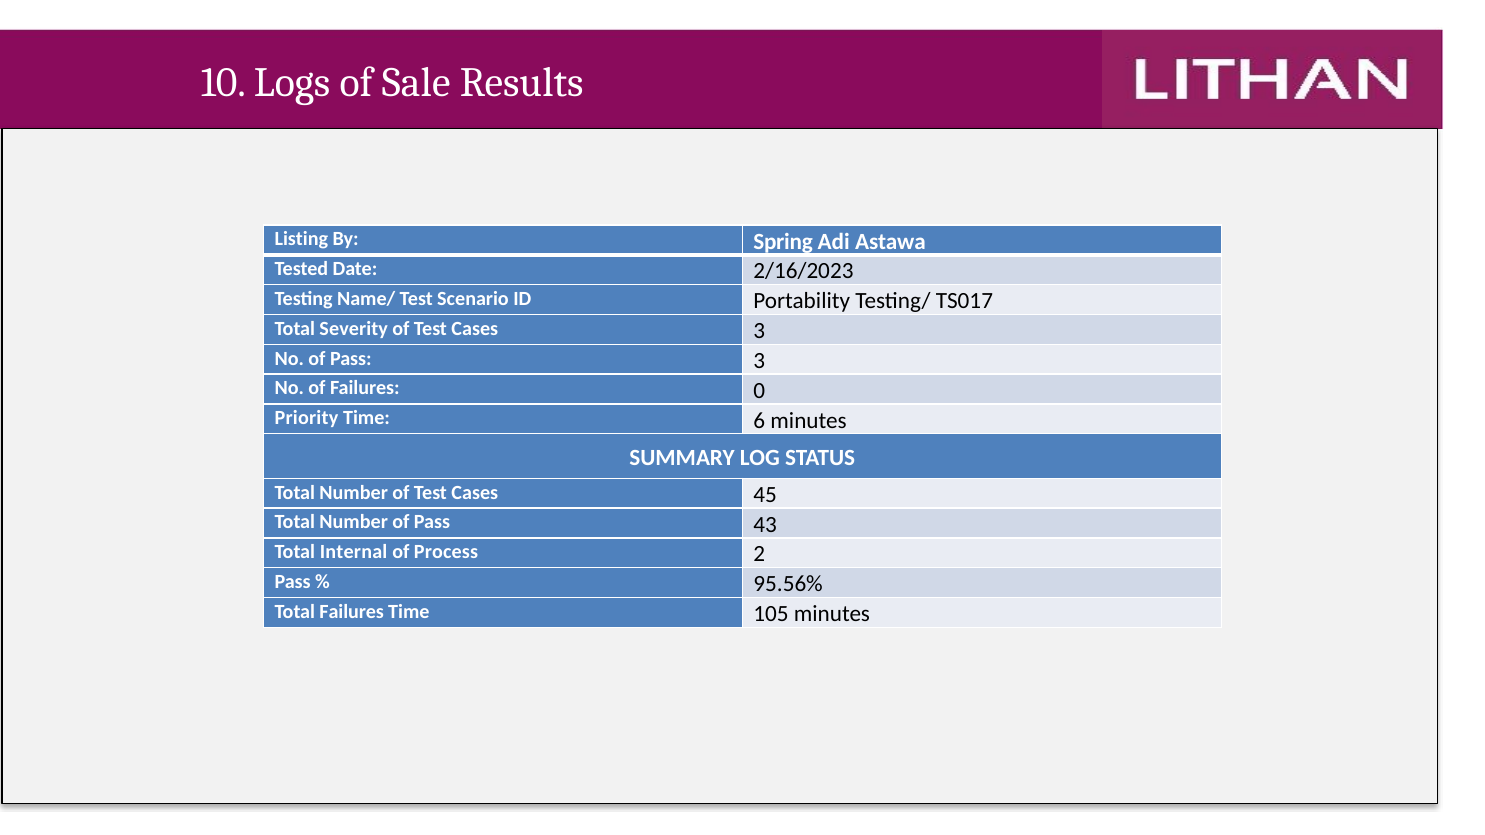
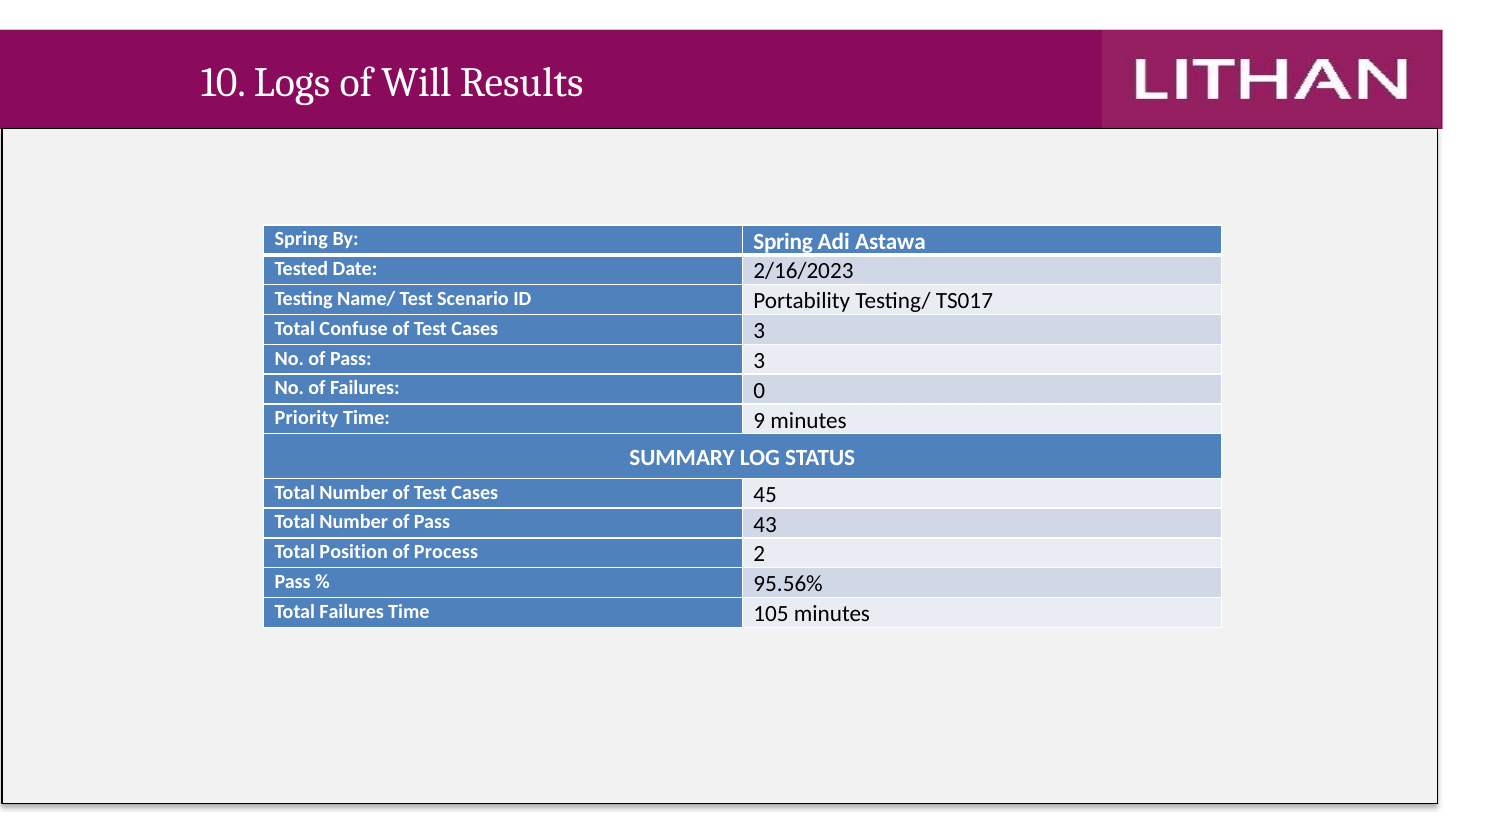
Sale: Sale -> Will (416, 83)
Listing: Listing -> Spring (301, 239)
Severity: Severity -> Confuse (354, 329)
6: 6 -> 9 (759, 421)
Internal: Internal -> Position (354, 552)
